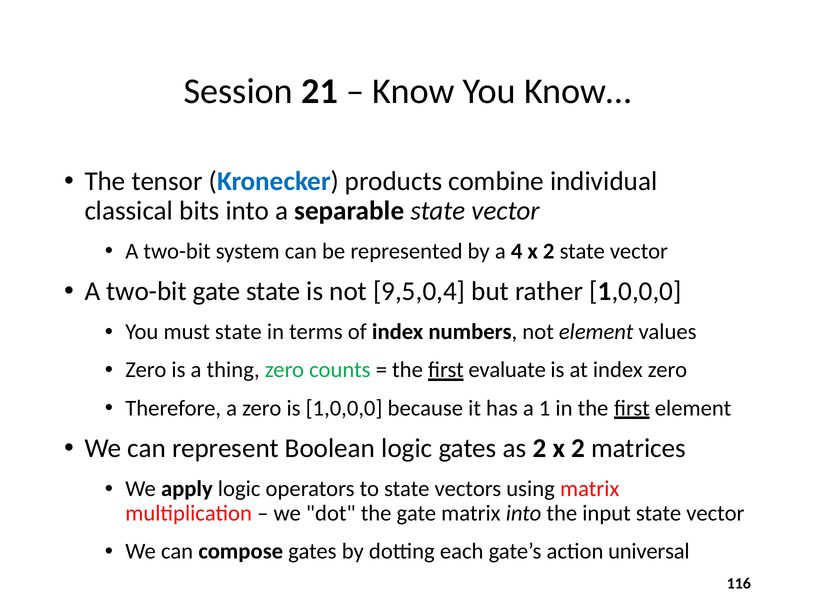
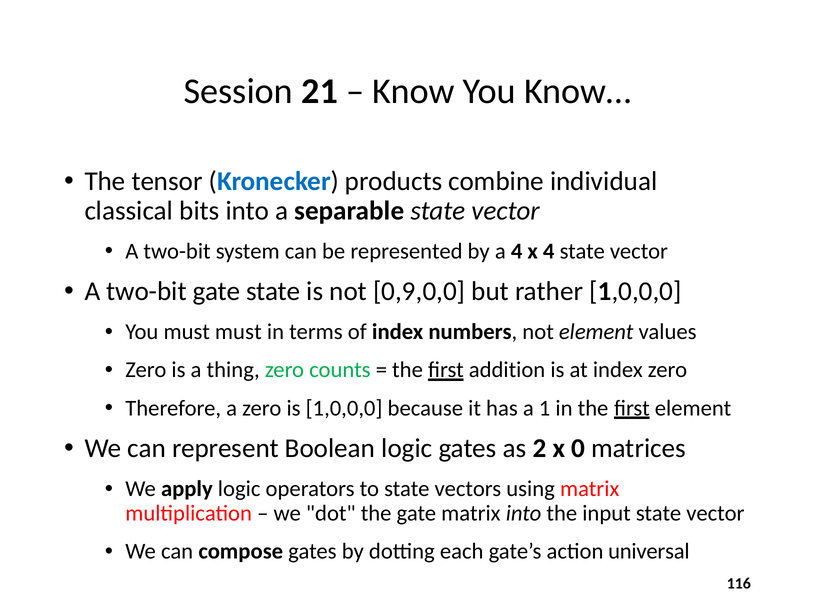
4 x 2: 2 -> 4 (549, 251)
9,5,0,4: 9,5,0,4 -> 0,9,0,0 (419, 292)
must state: state -> must (238, 332)
evaluate: evaluate -> addition (507, 370)
2 x 2: 2 -> 0 (578, 449)
